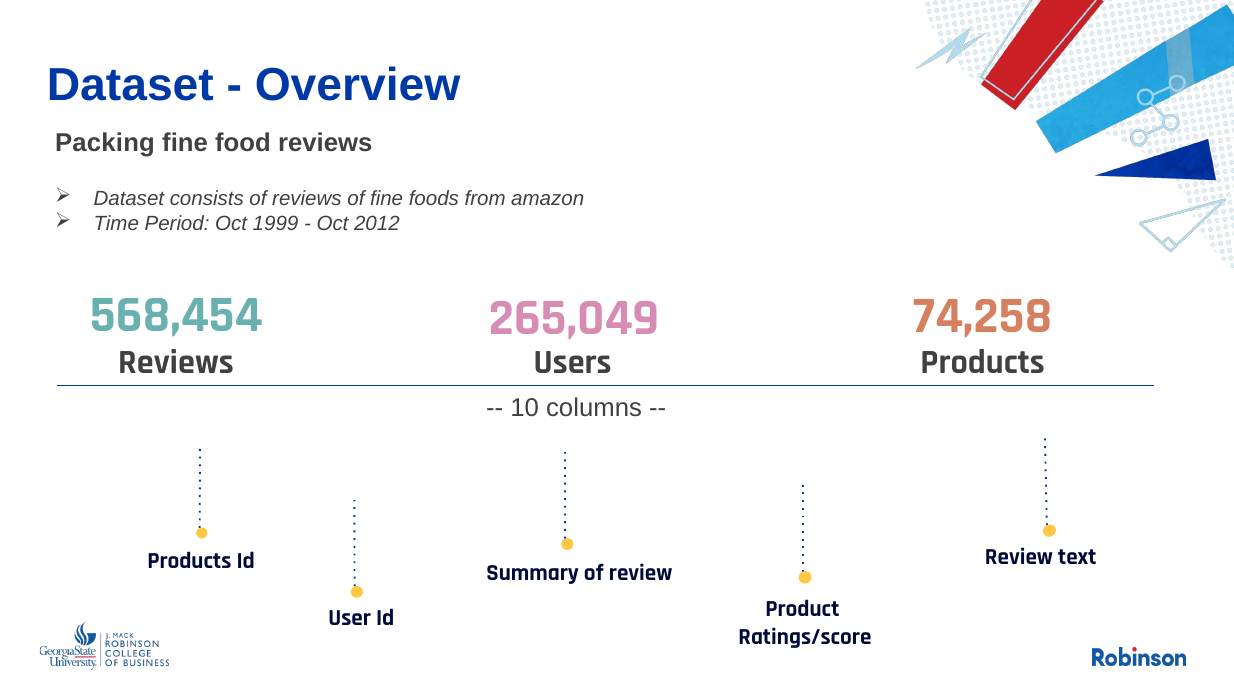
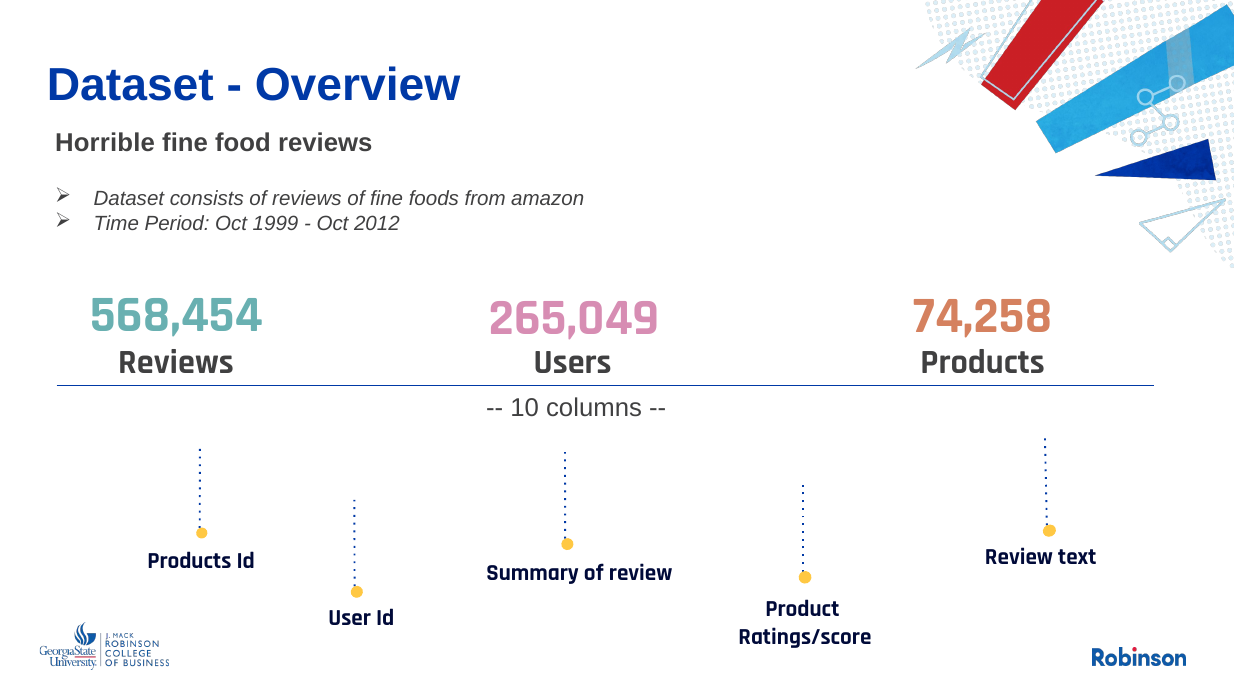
Packing: Packing -> Horrible (105, 143)
